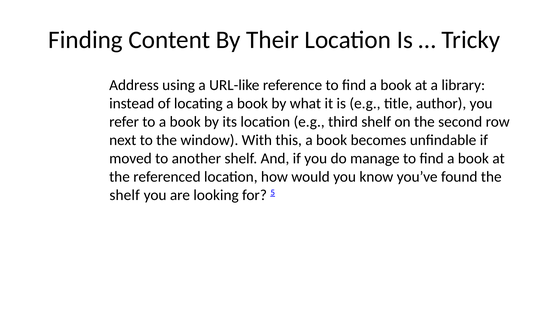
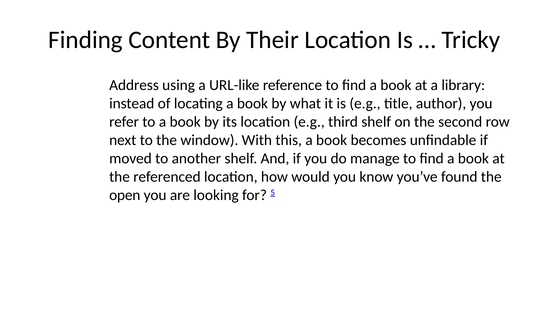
shelf: shelf -> open (125, 195)
